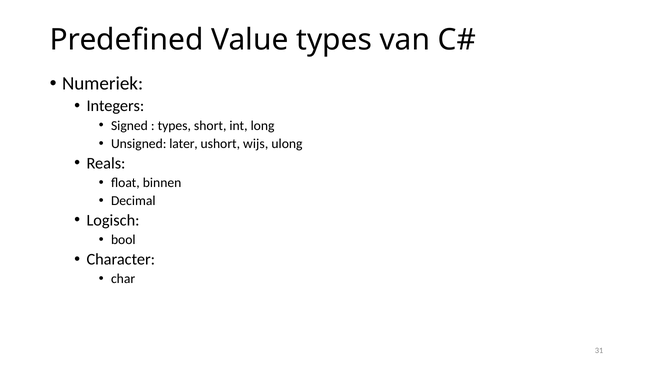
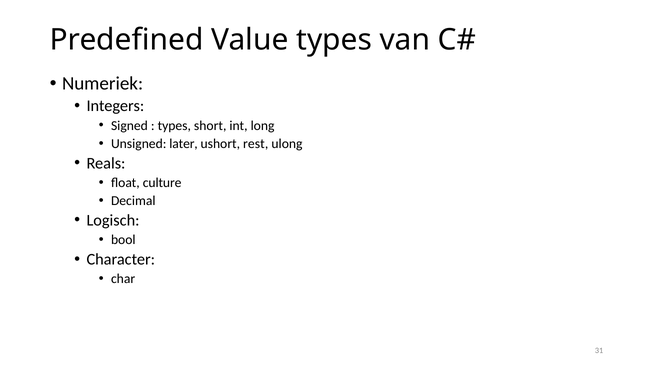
wijs: wijs -> rest (256, 144)
binnen: binnen -> culture (162, 183)
